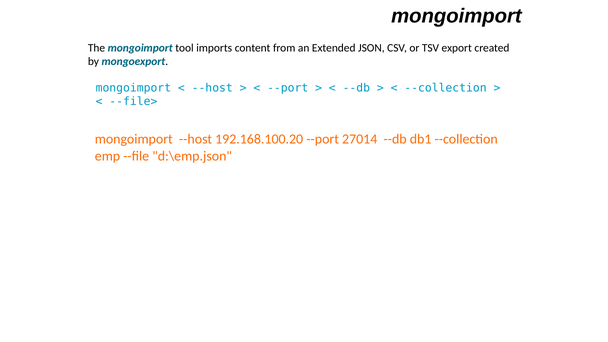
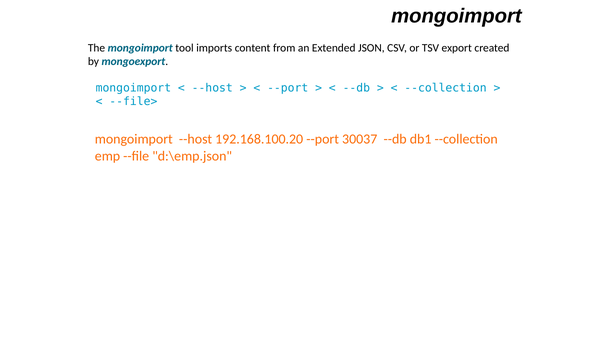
27014: 27014 -> 30037 (360, 139)
